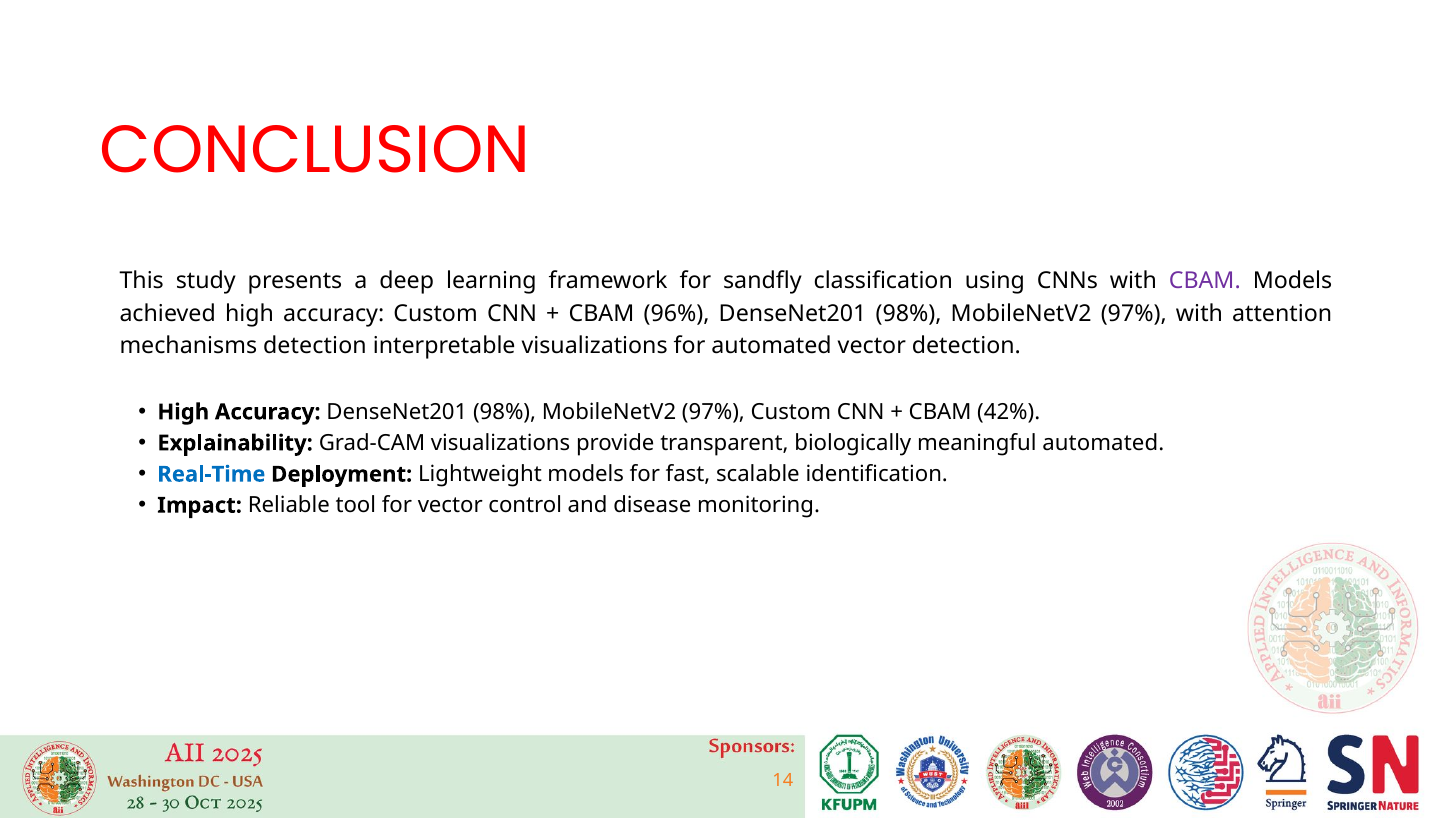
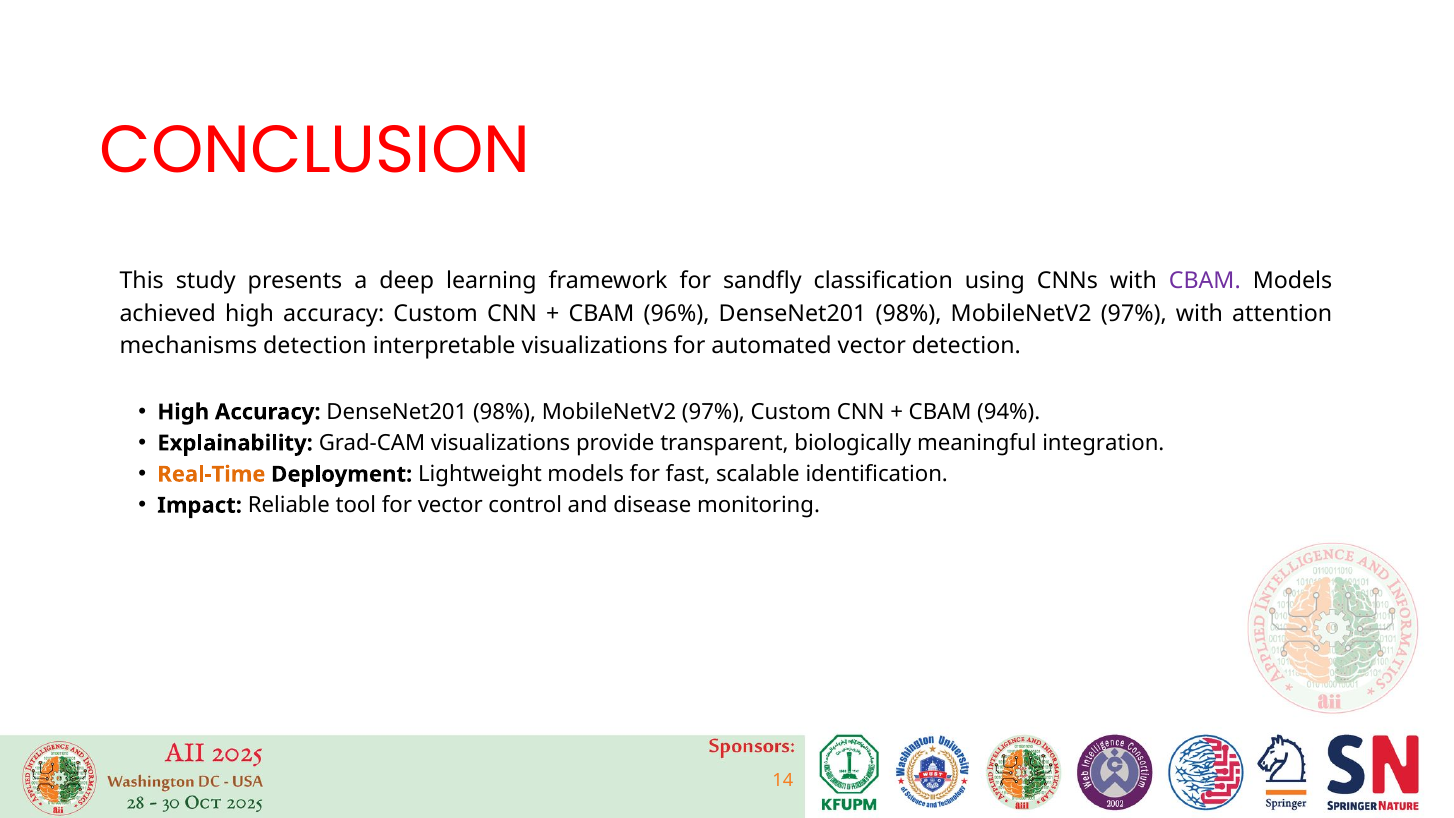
42%: 42% -> 94% (1009, 412)
meaningful automated: automated -> integration (1103, 443)
Real-Time colour: blue -> orange (211, 474)
